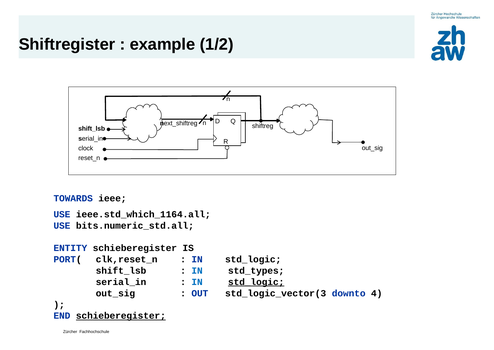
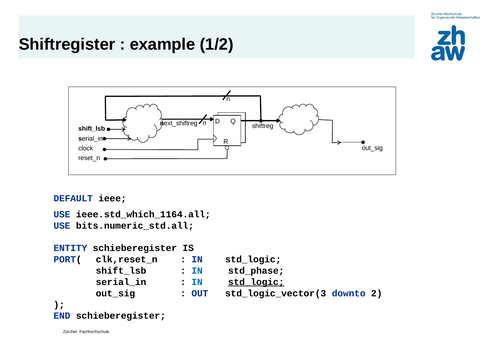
TOWARDS: TOWARDS -> DEFAULT (73, 198)
std_types: std_types -> std_phase (256, 270)
4: 4 -> 2 (377, 293)
schieberegister underline: present -> none (121, 315)
